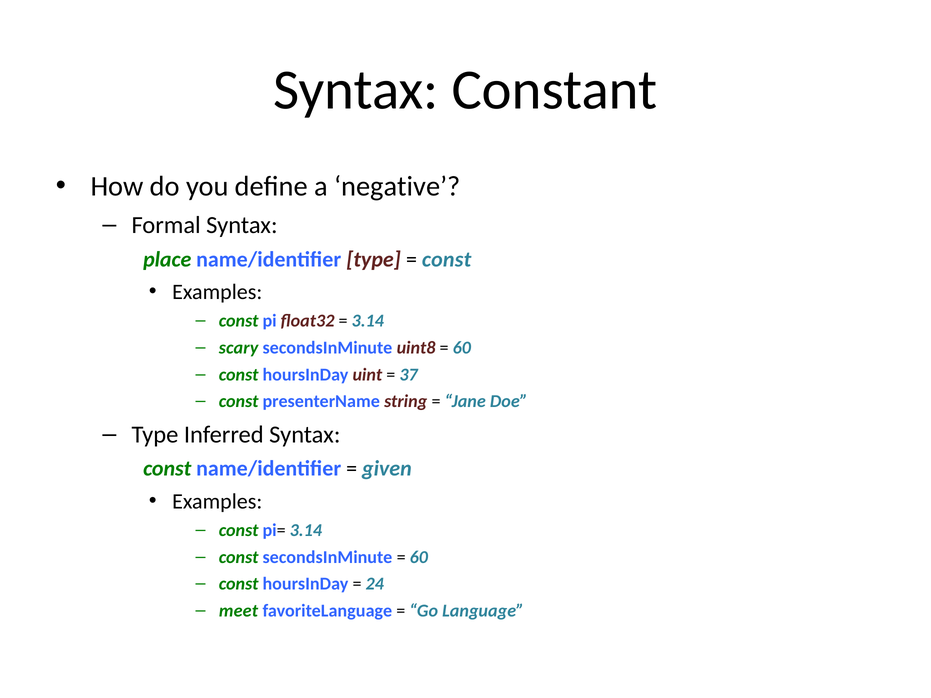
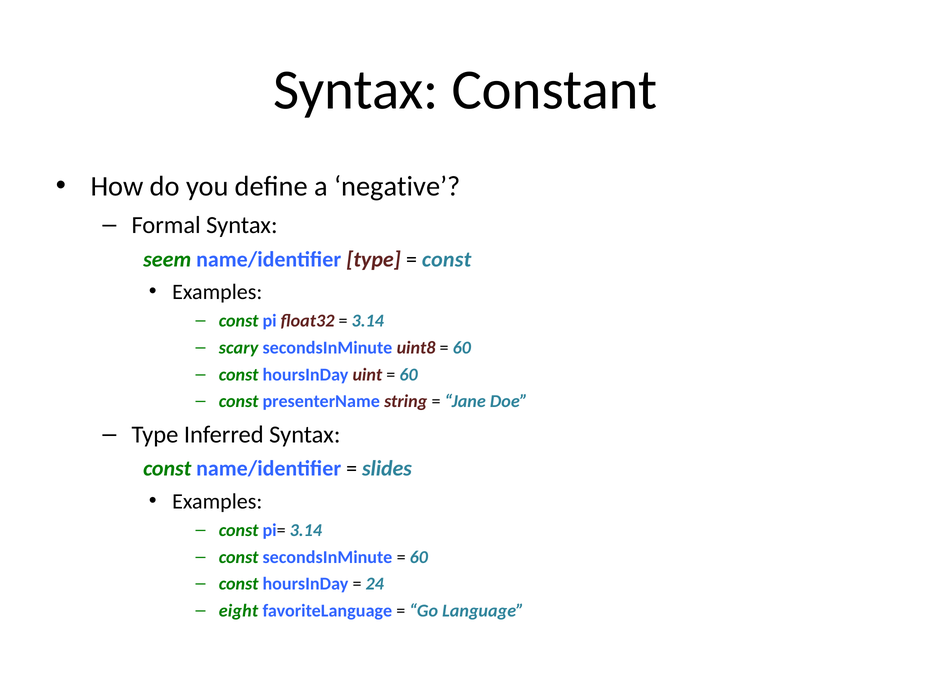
place: place -> seem (167, 259)
37: 37 -> 60 (409, 375)
given: given -> slides (387, 469)
meet: meet -> eight (239, 611)
